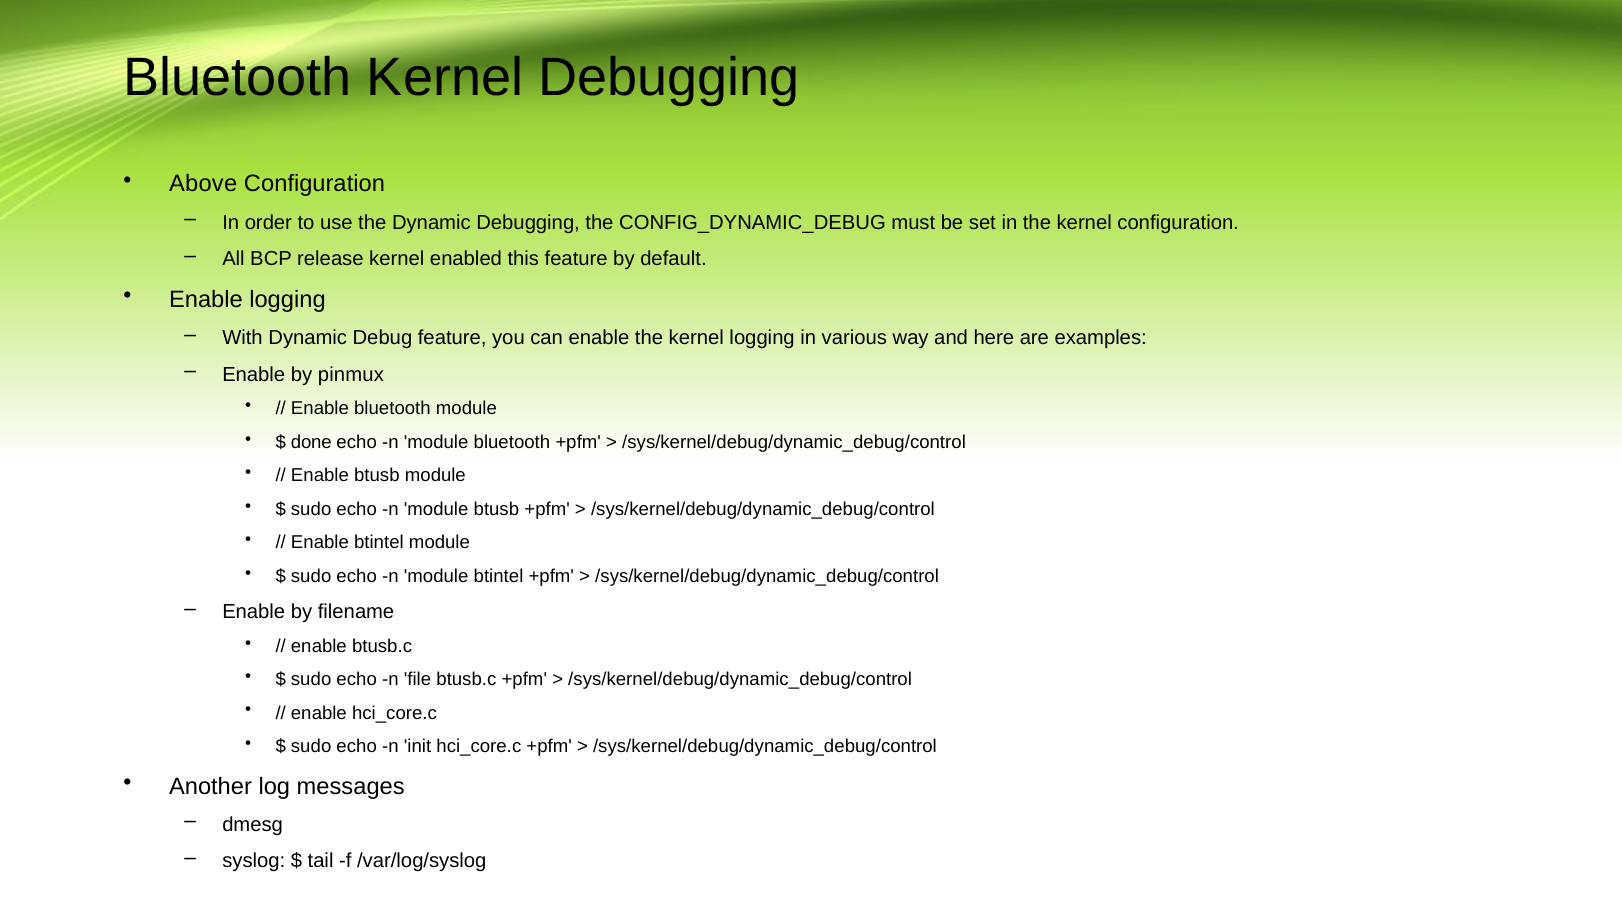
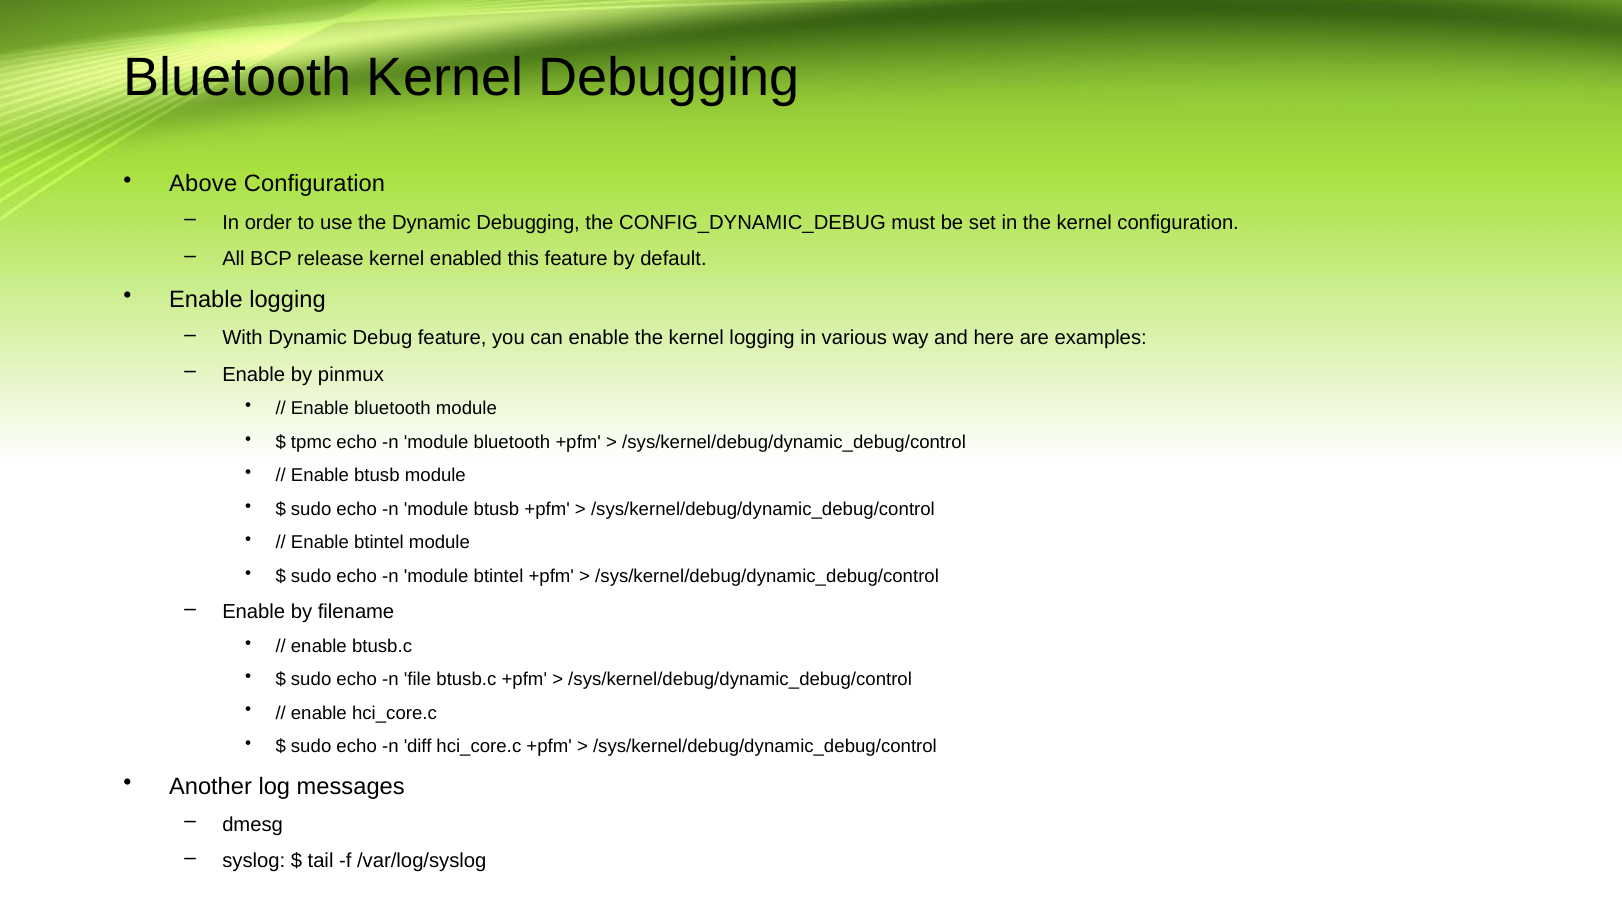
done: done -> tpmc (311, 442)
init: init -> diff (418, 747)
